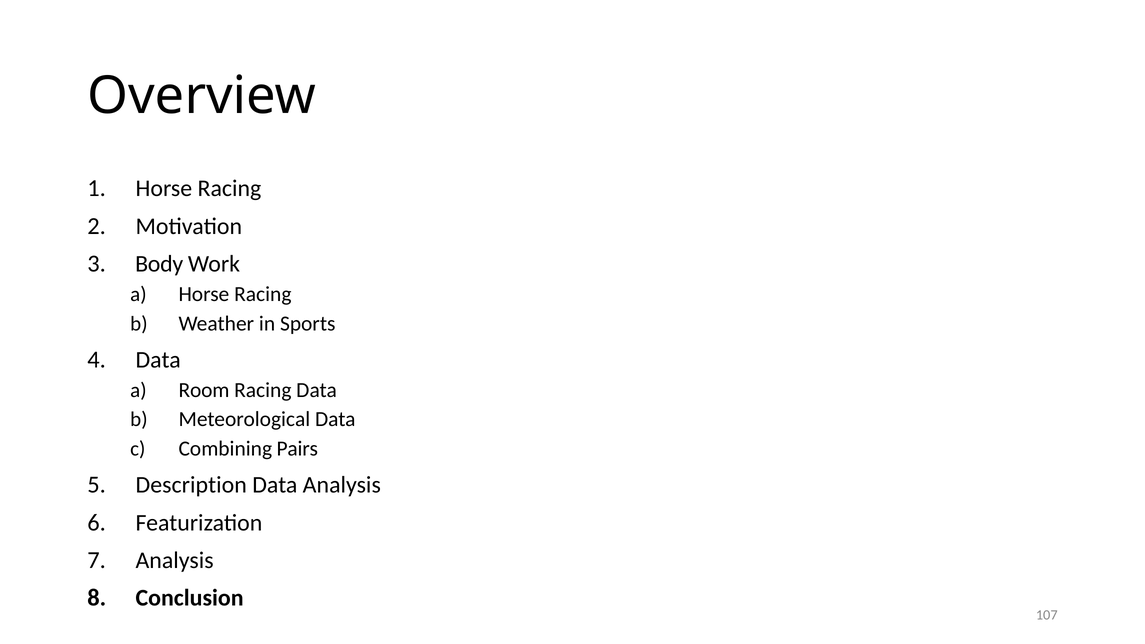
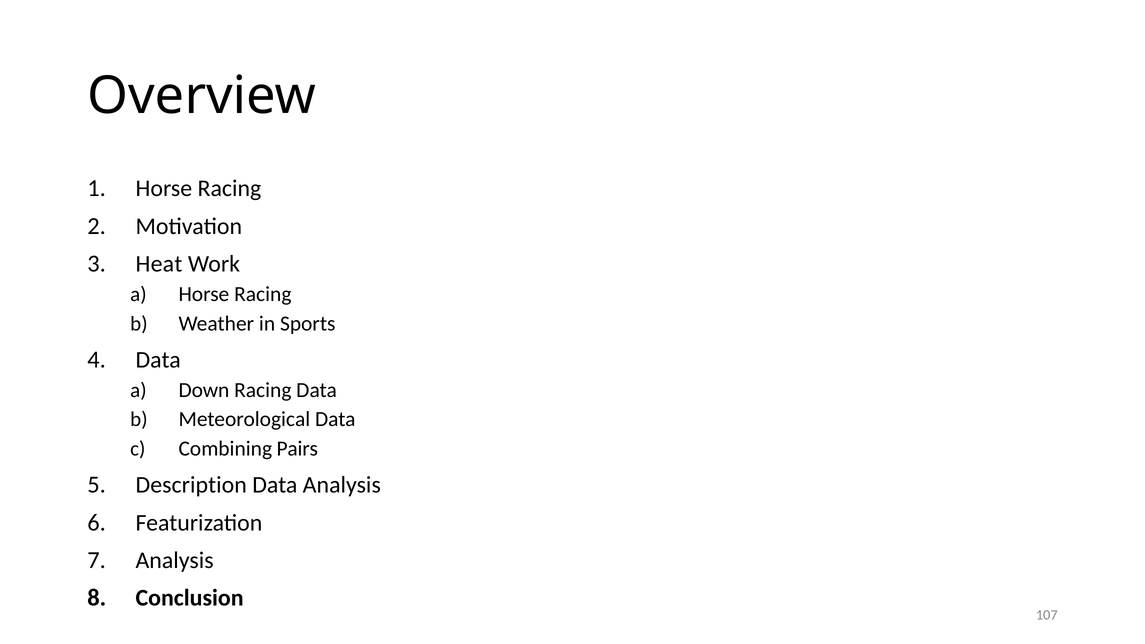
Body: Body -> Heat (159, 264)
Room: Room -> Down (204, 390)
